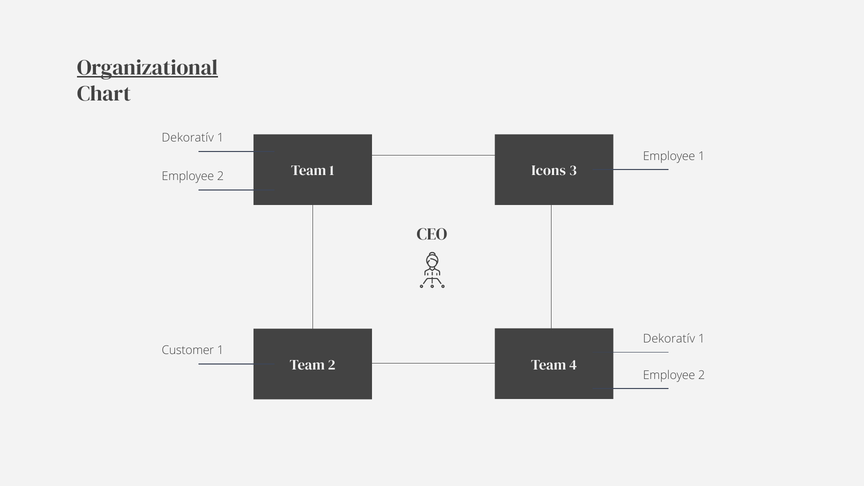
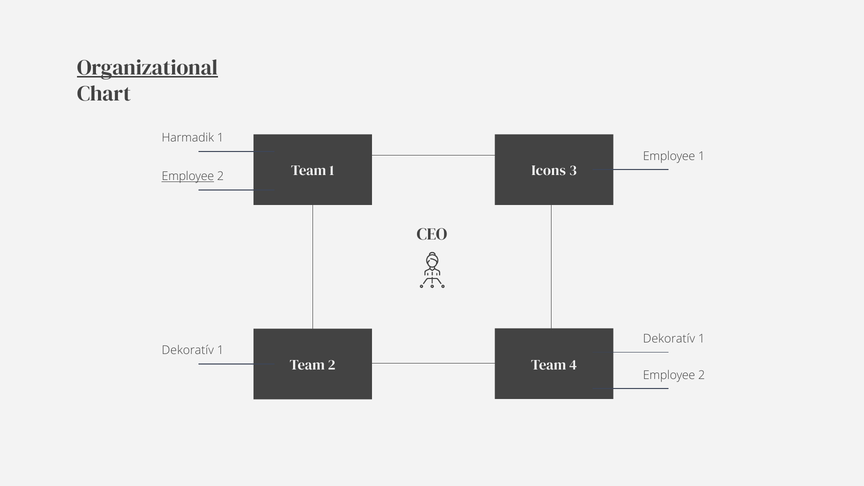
Dekoratív: Dekoratív -> Harmadik (188, 138)
Employee underline: none -> present (188, 177)
Customer: Customer -> Dekoratív (188, 351)
